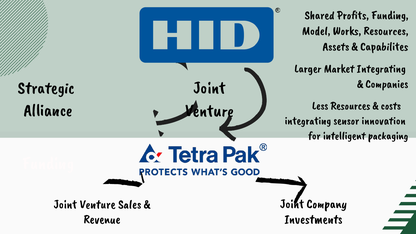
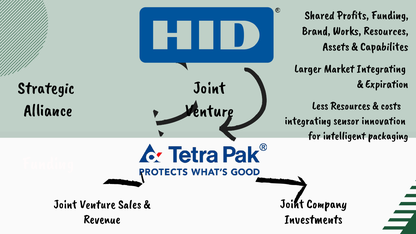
Model: Model -> Brand (316, 31)
Companies: Companies -> Expiration (387, 84)
